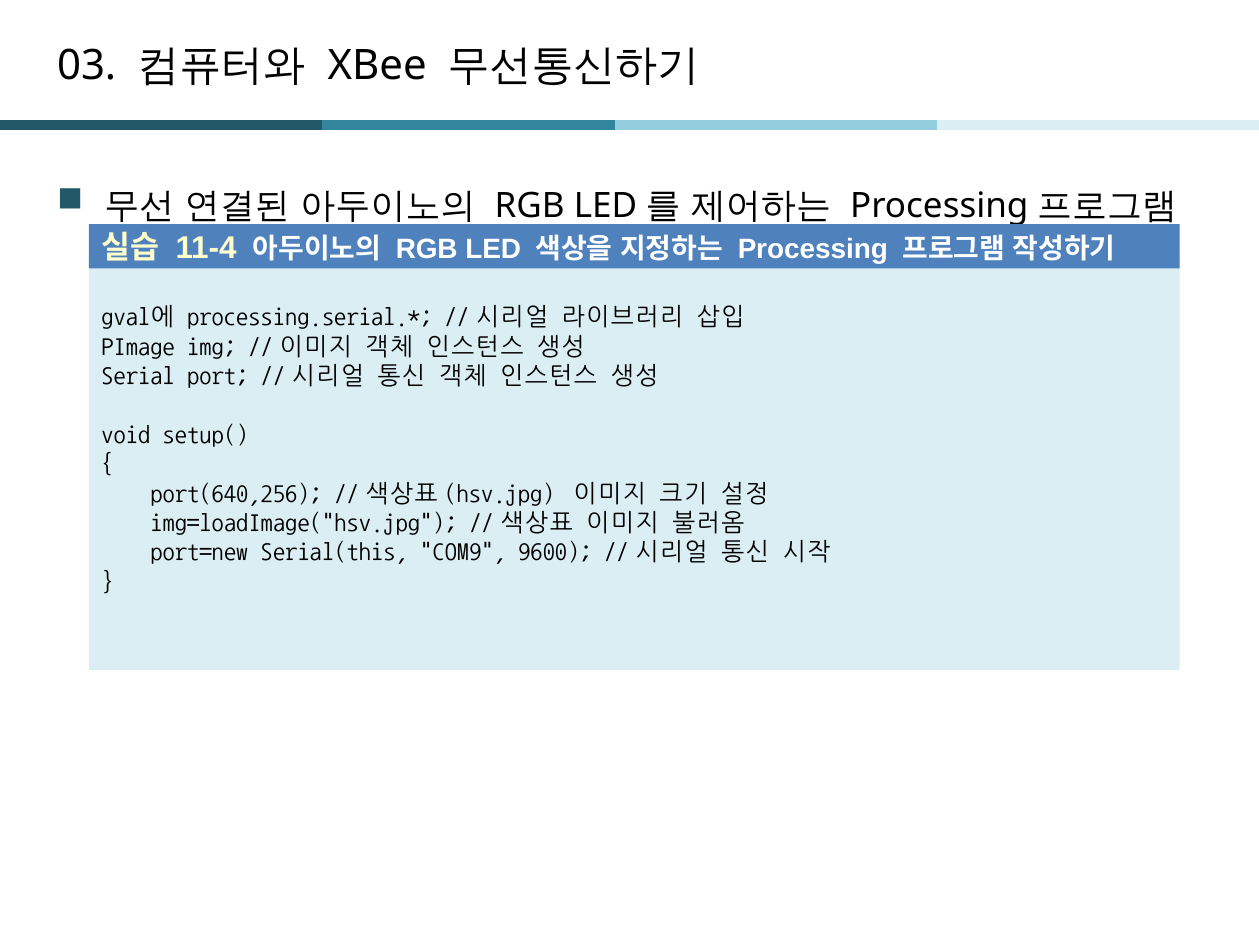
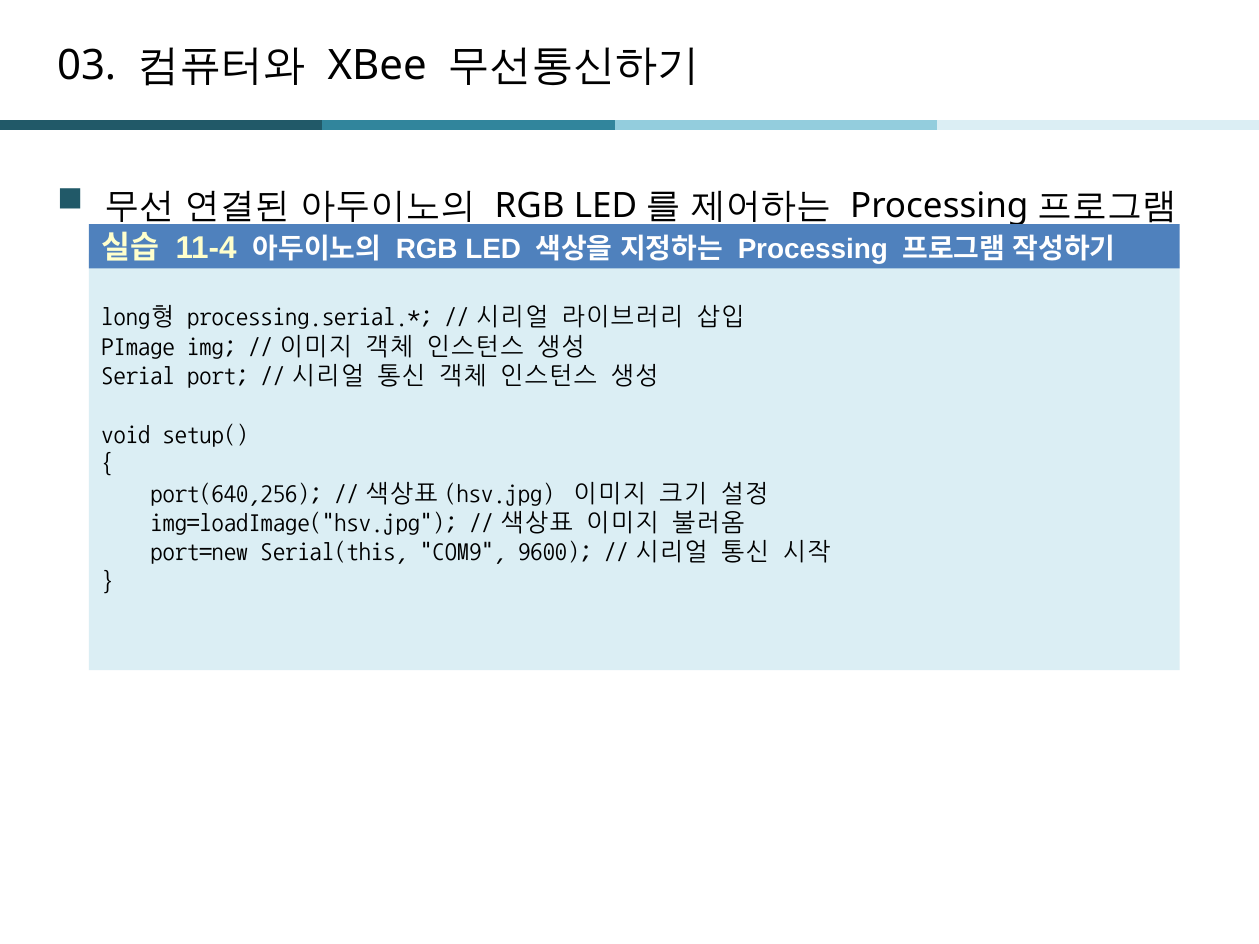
gval에: gval에 -> long형 (138, 317)
